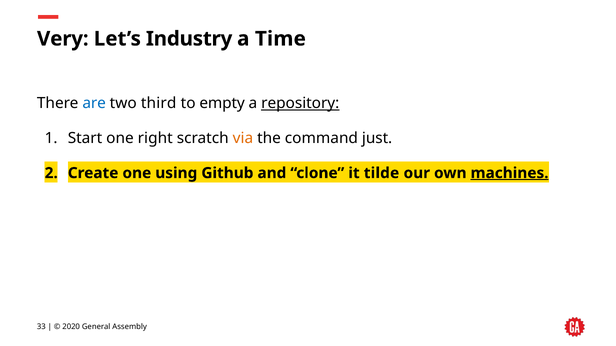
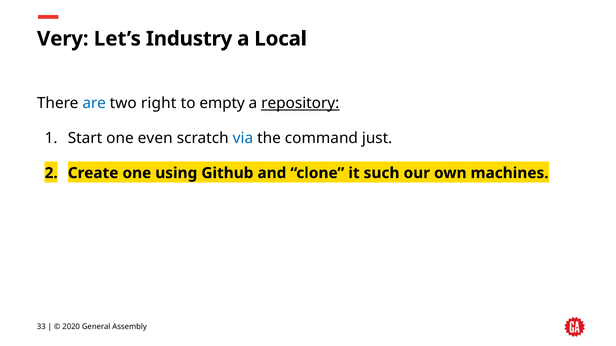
Time: Time -> Local (281, 39)
third: third -> right (159, 103)
right: right -> even (155, 138)
via colour: orange -> blue (243, 138)
tilde: tilde -> such (382, 173)
machines underline: present -> none (510, 173)
